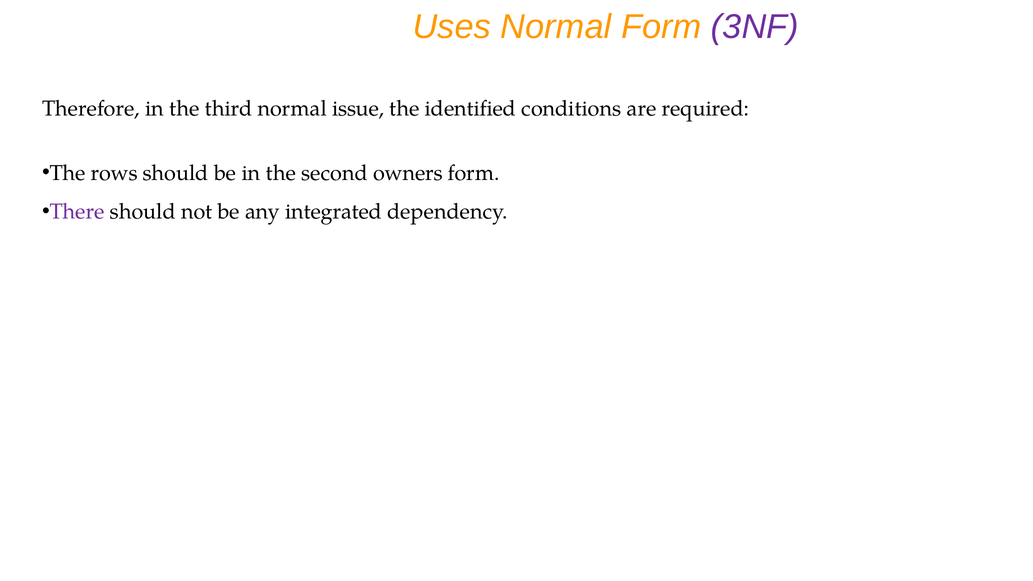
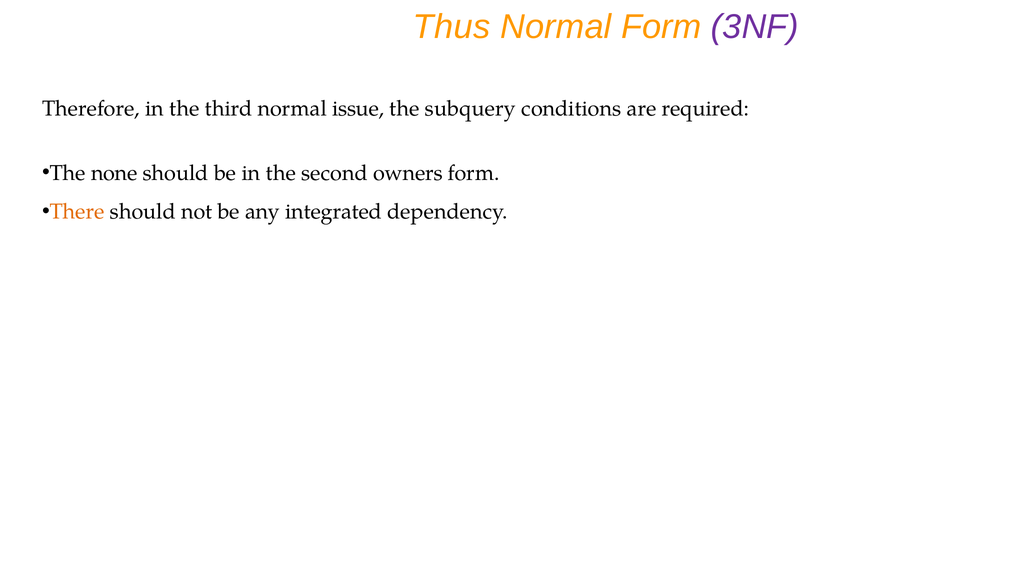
Uses: Uses -> Thus (452, 27)
identified: identified -> subquery (470, 108)
rows: rows -> none (114, 173)
There colour: purple -> orange (77, 212)
